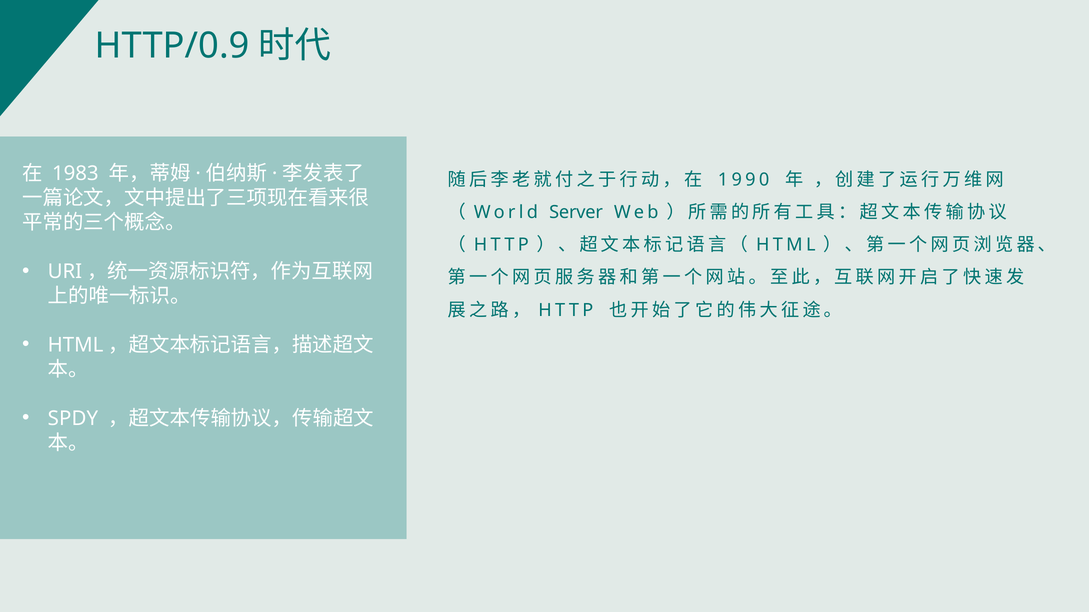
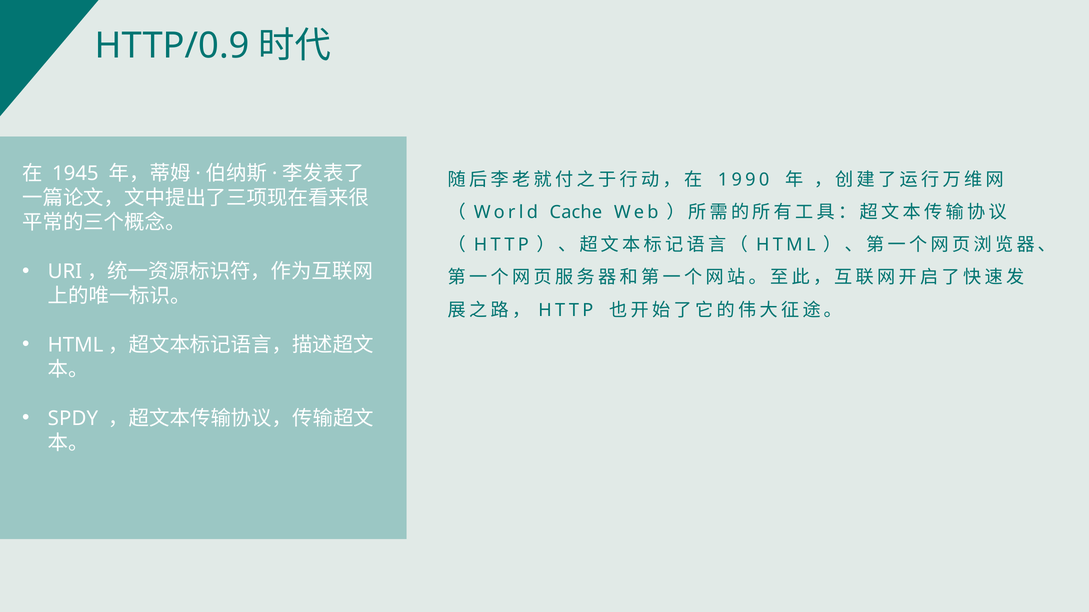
1983: 1983 -> 1945 (75, 174)
Server: Server -> Cache (576, 212)
